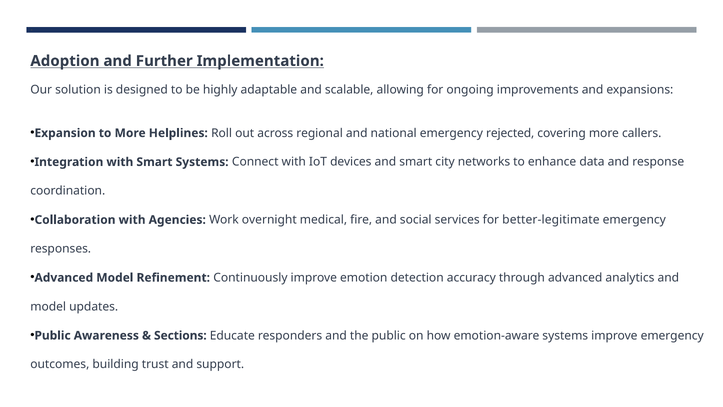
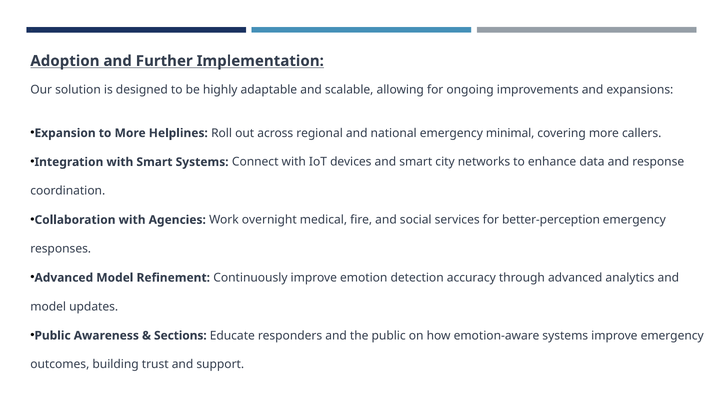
rejected: rejected -> minimal (510, 133)
better-legitimate: better-legitimate -> better-perception (551, 220)
